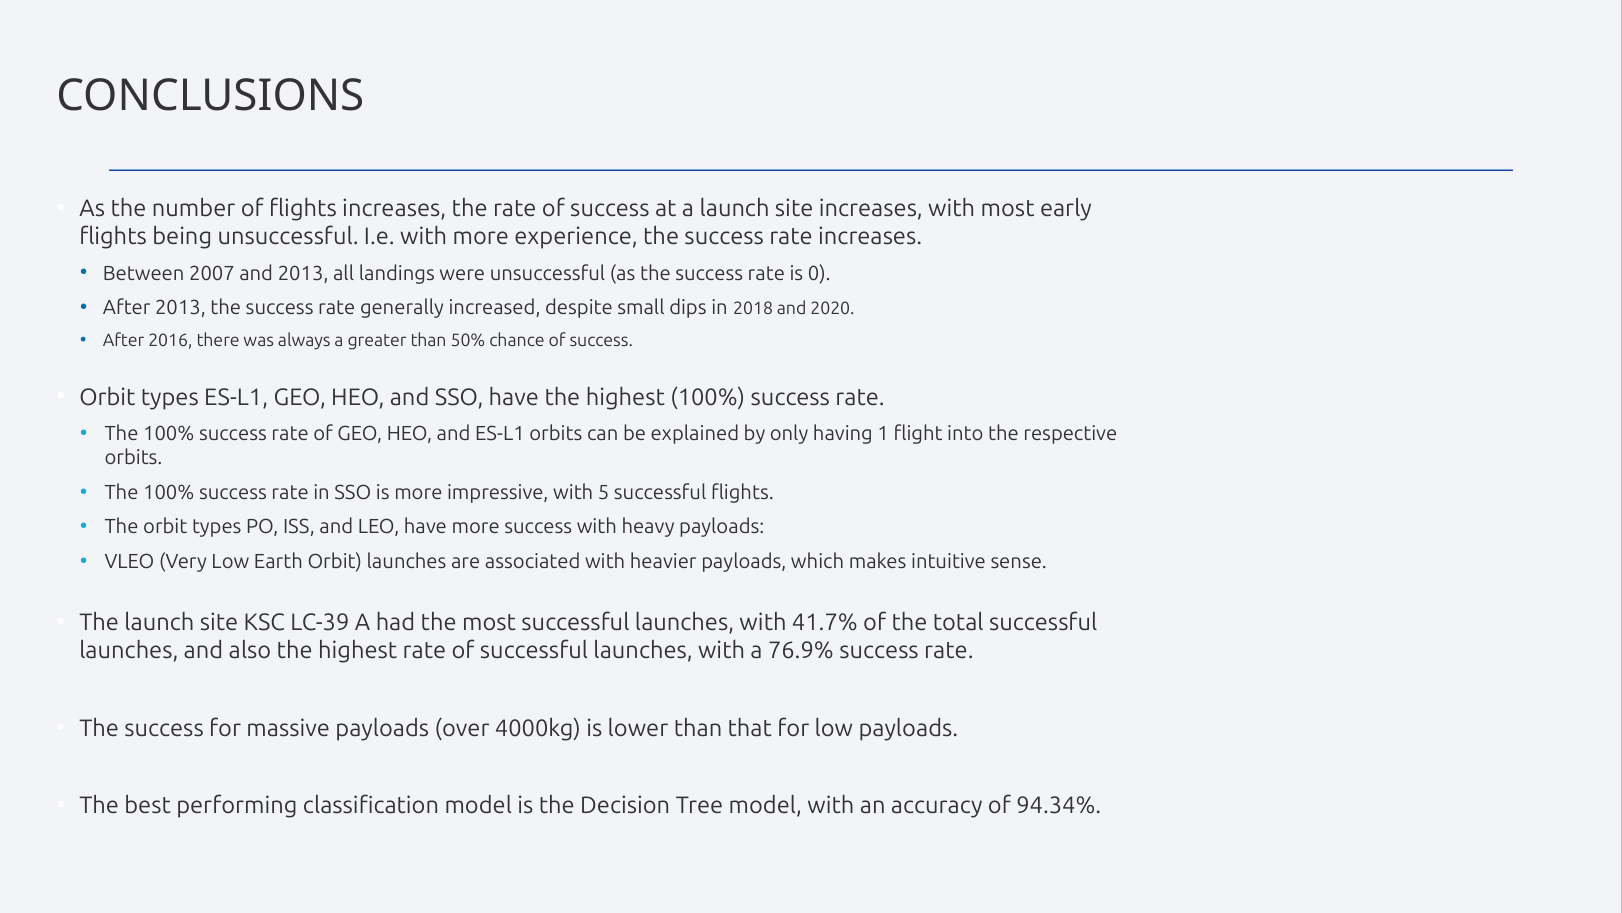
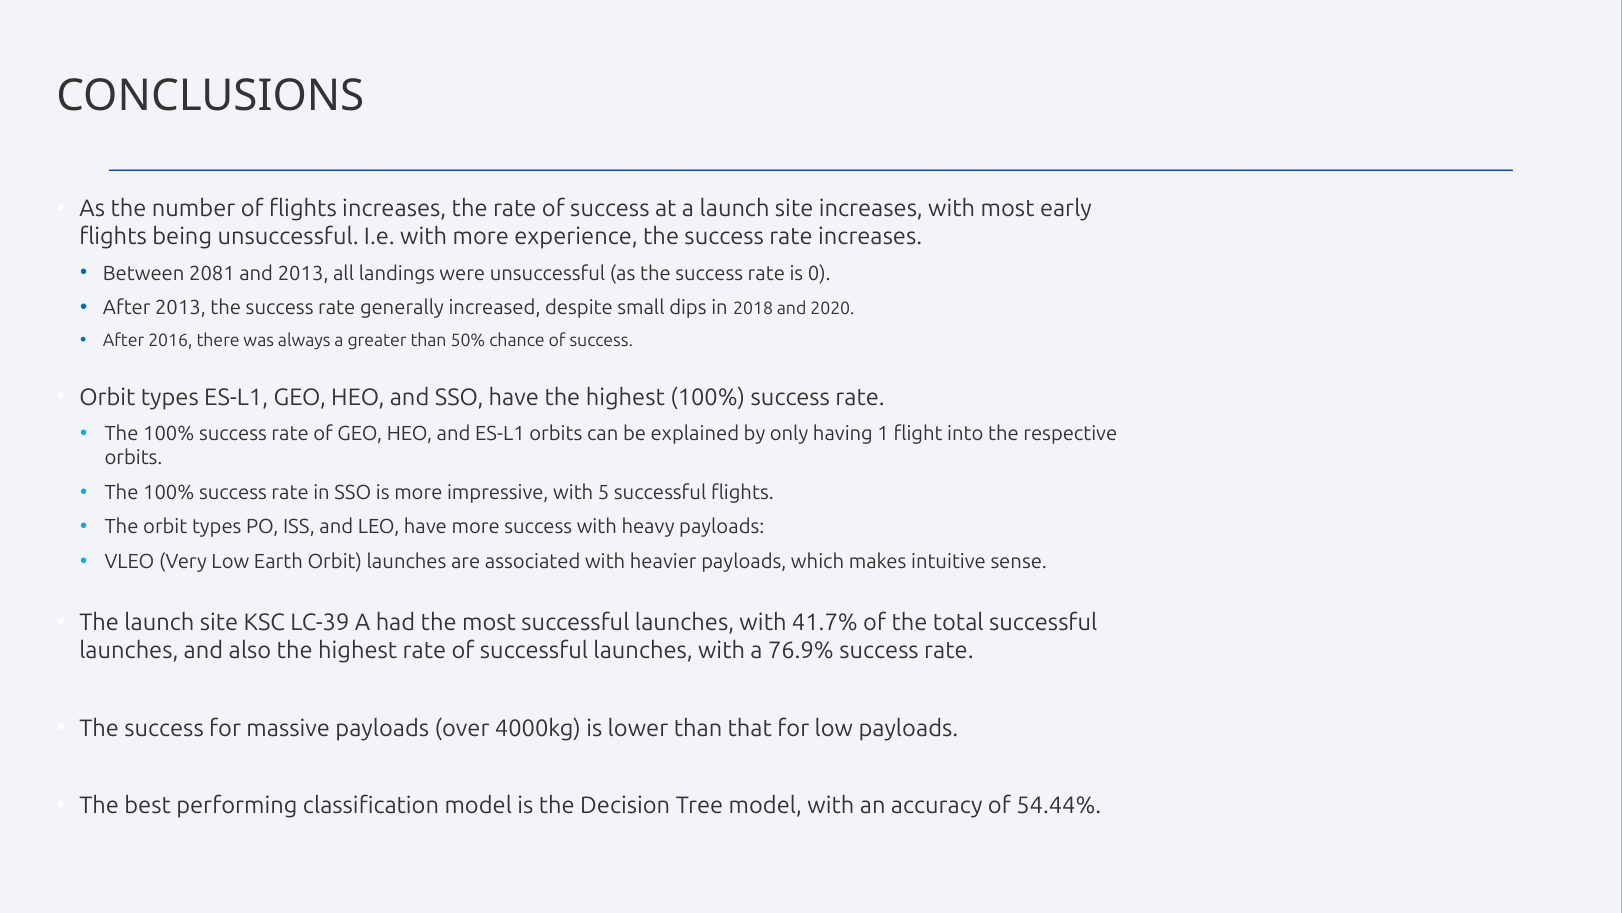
2007: 2007 -> 2081 (212, 273)
94.34%: 94.34% -> 54.44% (1059, 805)
